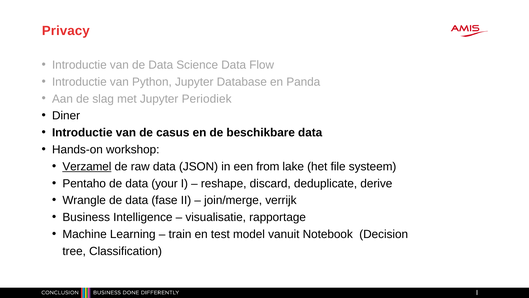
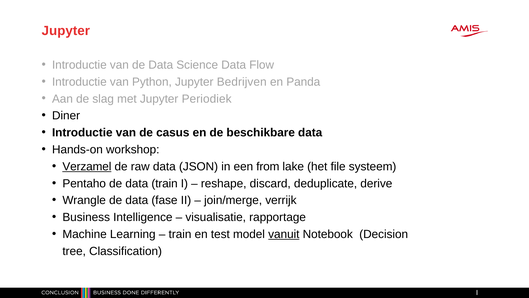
Privacy: Privacy -> Jupyter (66, 31)
Database: Database -> Bedrijven (242, 82)
data your: your -> train (165, 183)
vanuit underline: none -> present (284, 234)
